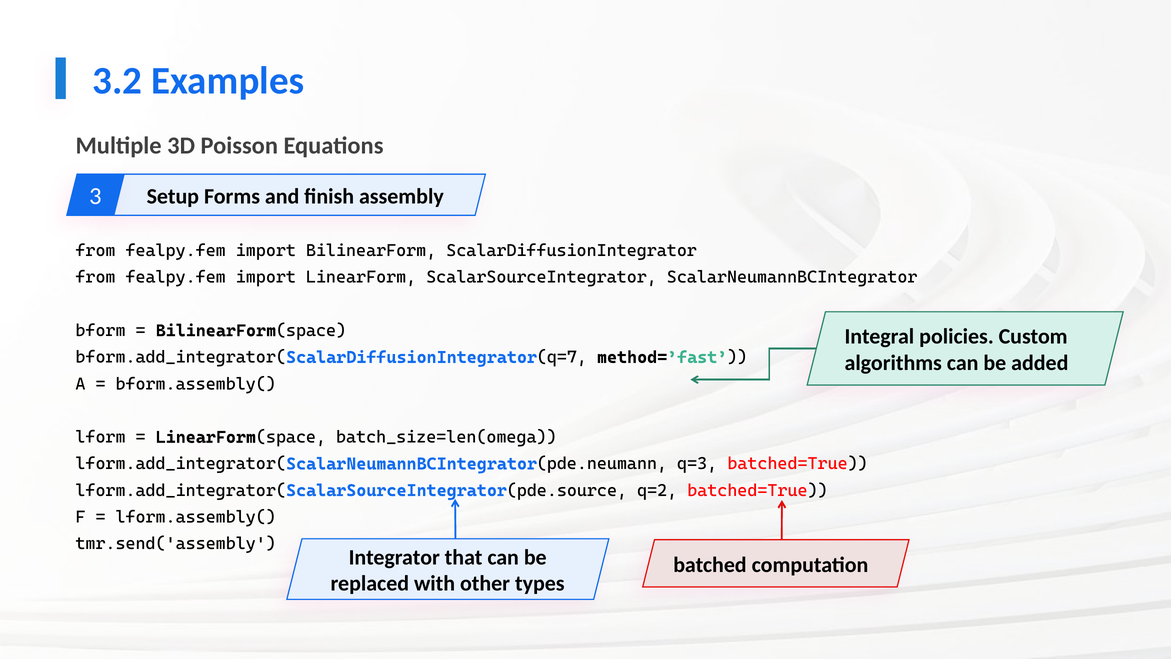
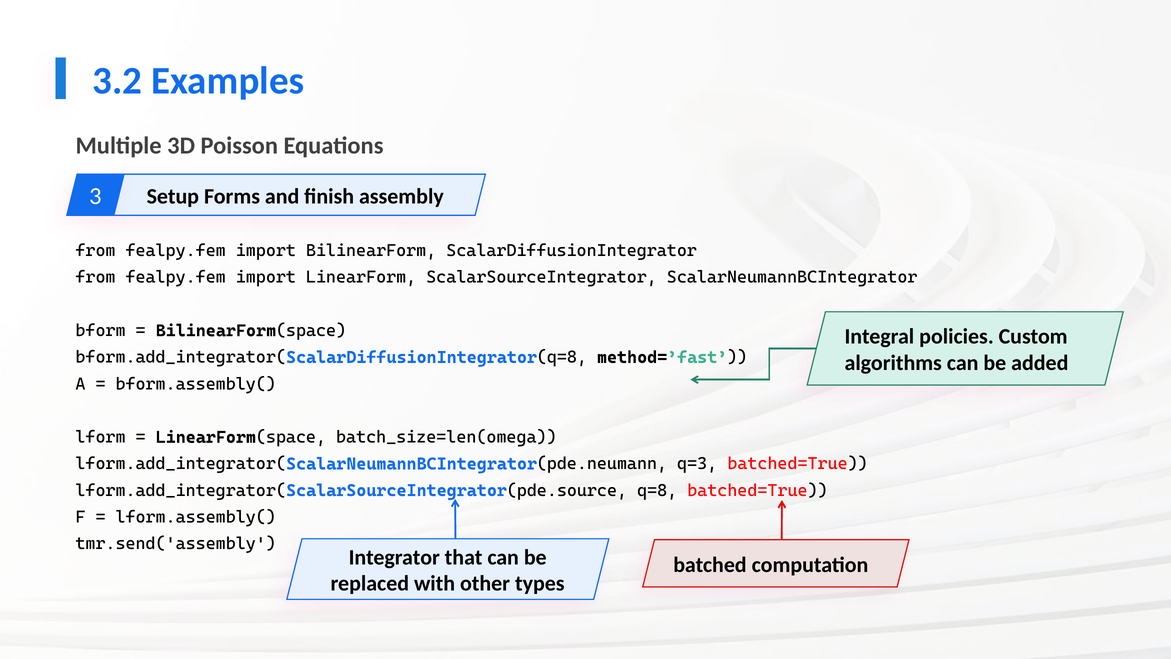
ScalarDiffusionIntegrator q=7: q=7 -> q=8 (562, 357)
q=2: q=2 -> q=8 (657, 490)
